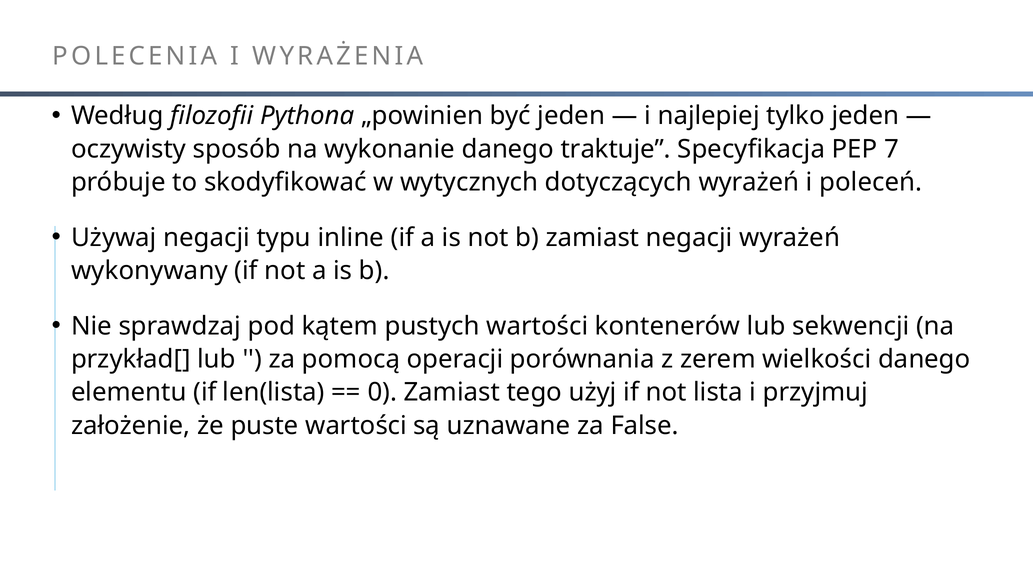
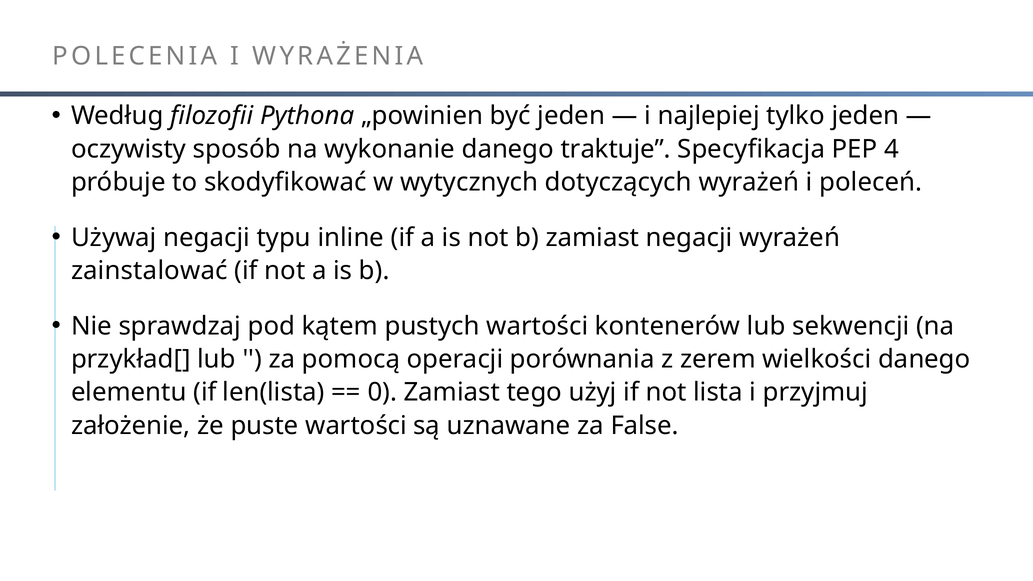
7: 7 -> 4 (891, 149)
wykonywany: wykonywany -> zainstalować (149, 271)
